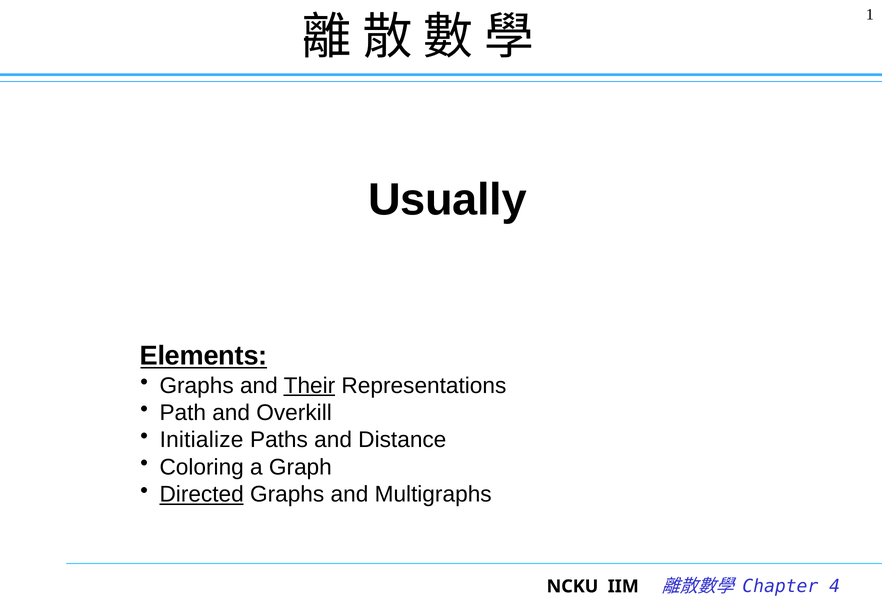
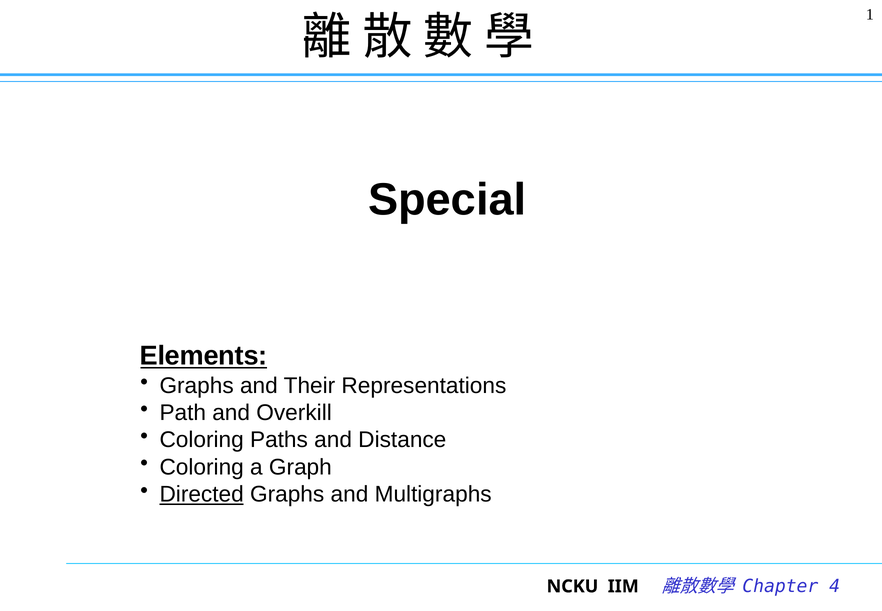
Usually: Usually -> Special (447, 200)
Their underline: present -> none (309, 385)
Initialize: Initialize -> Coloring (202, 440)
